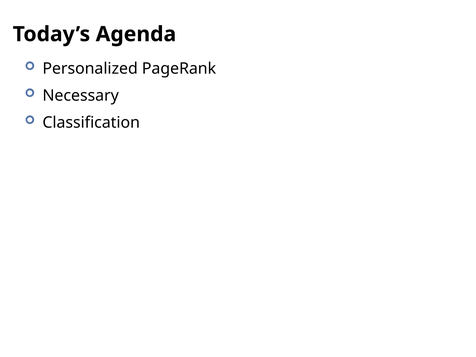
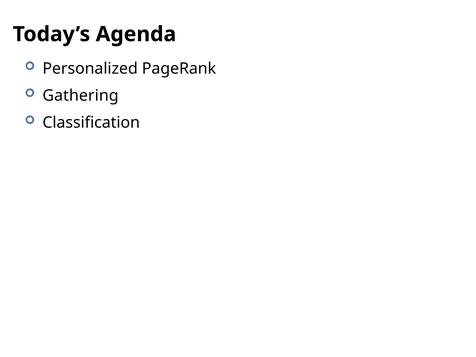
Necessary: Necessary -> Gathering (81, 96)
